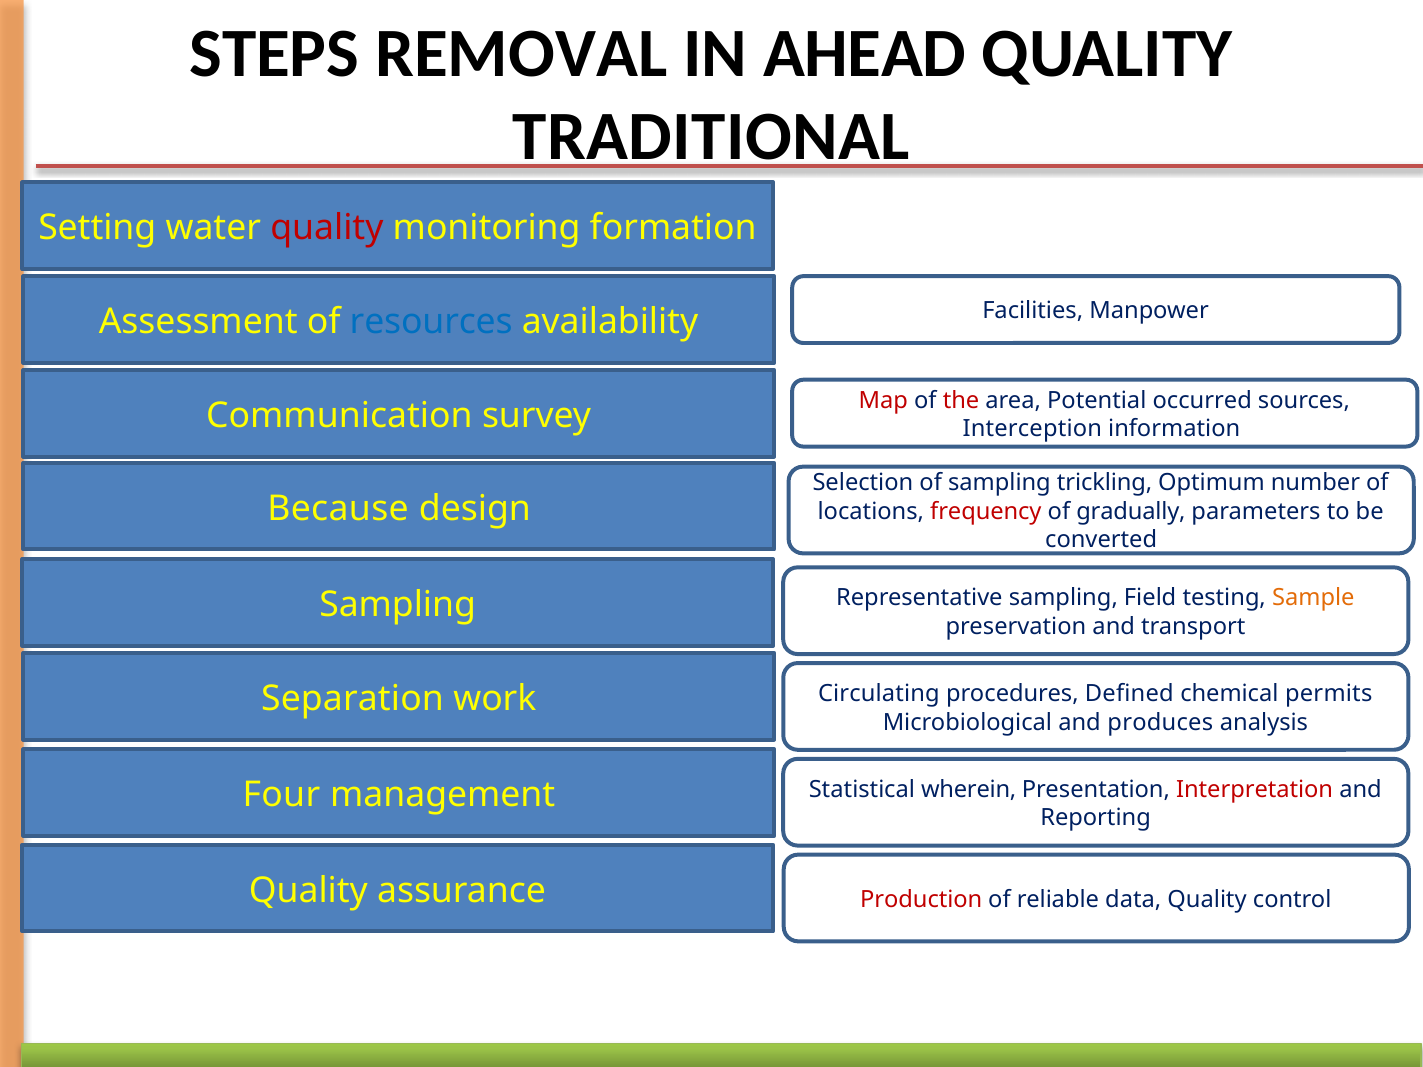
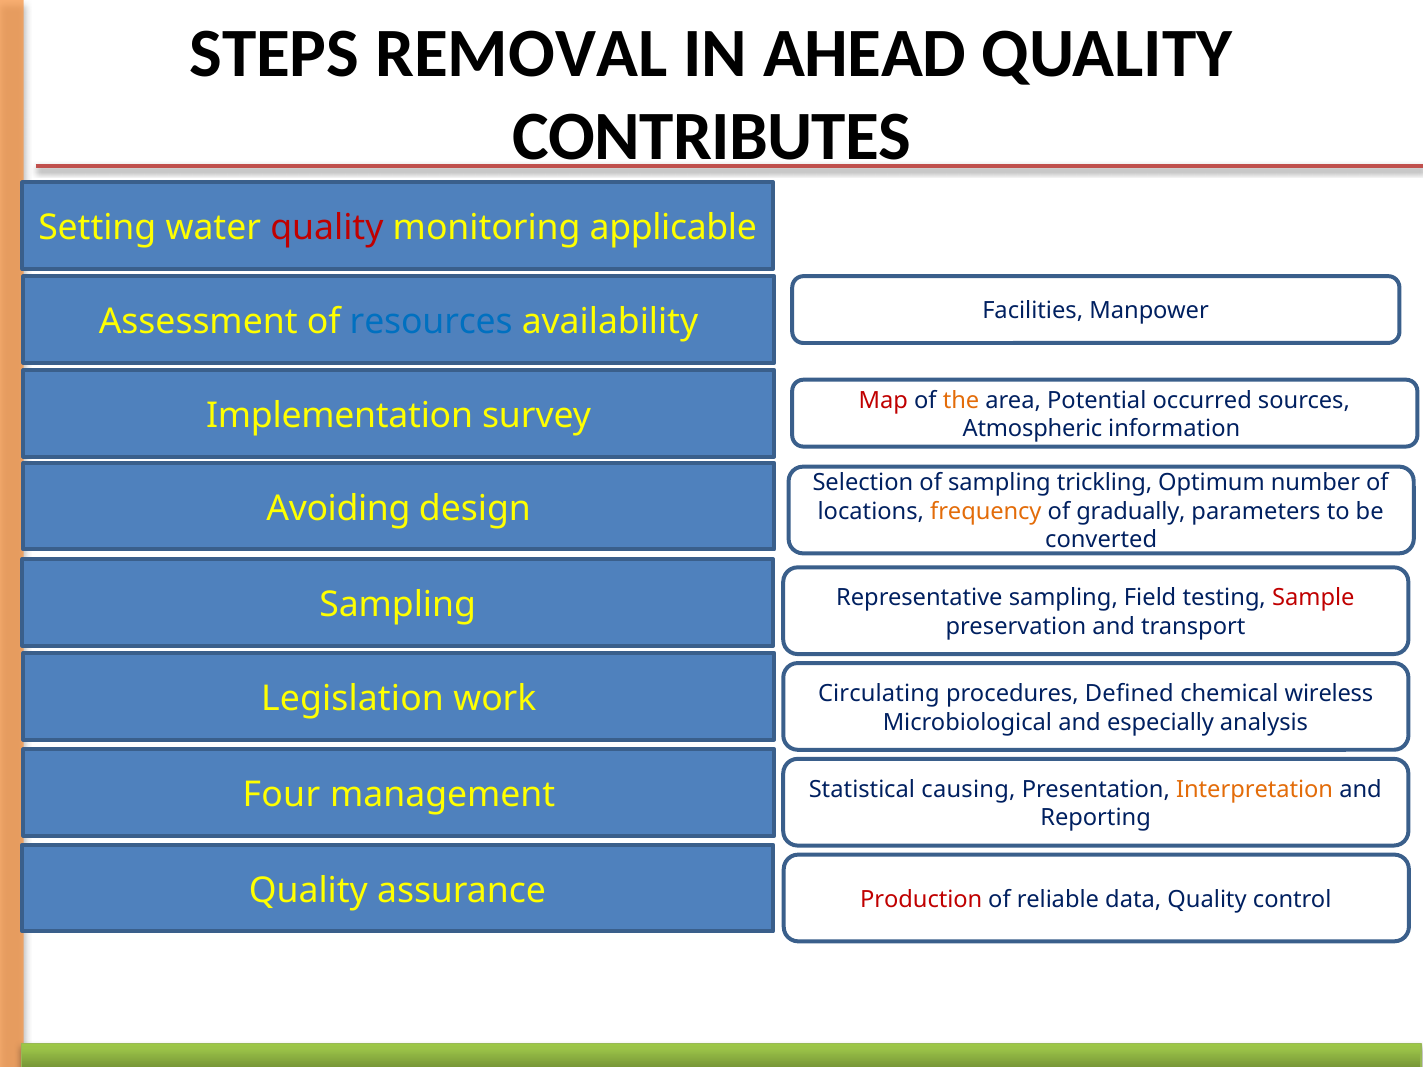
TRADITIONAL: TRADITIONAL -> CONTRIBUTES (712, 136)
formation: formation -> applicable (673, 228)
the colour: red -> orange (961, 401)
Communication: Communication -> Implementation (340, 416)
Interception: Interception -> Atmospheric (1032, 429)
Because: Because -> Avoiding (338, 509)
frequency colour: red -> orange (986, 512)
Sample colour: orange -> red (1313, 598)
permits: permits -> wireless (1329, 694)
Separation: Separation -> Legislation (353, 699)
produces: produces -> especially (1160, 722)
wherein: wherein -> causing (968, 790)
Interpretation colour: red -> orange (1255, 790)
